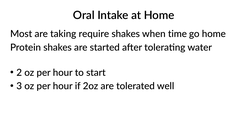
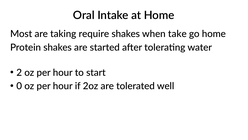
time: time -> take (177, 34)
3: 3 -> 0 (19, 86)
